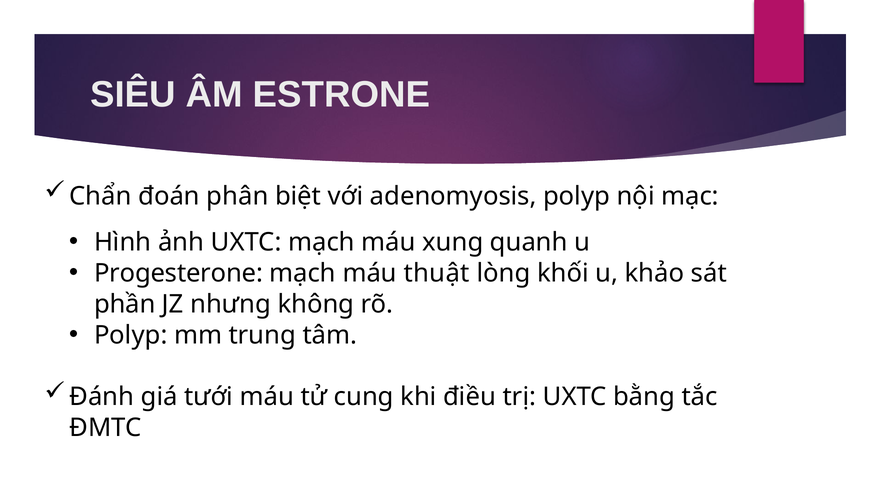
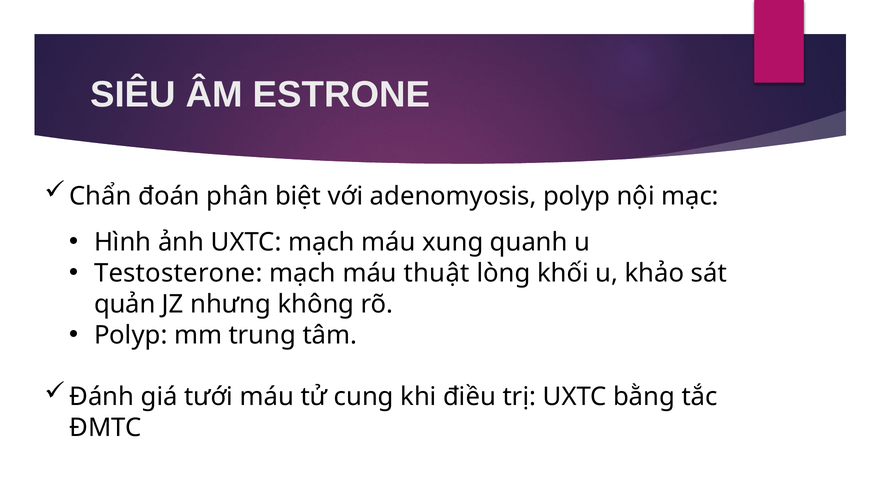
Progesterone: Progesterone -> Testosterone (178, 273)
phần: phần -> quản (125, 304)
